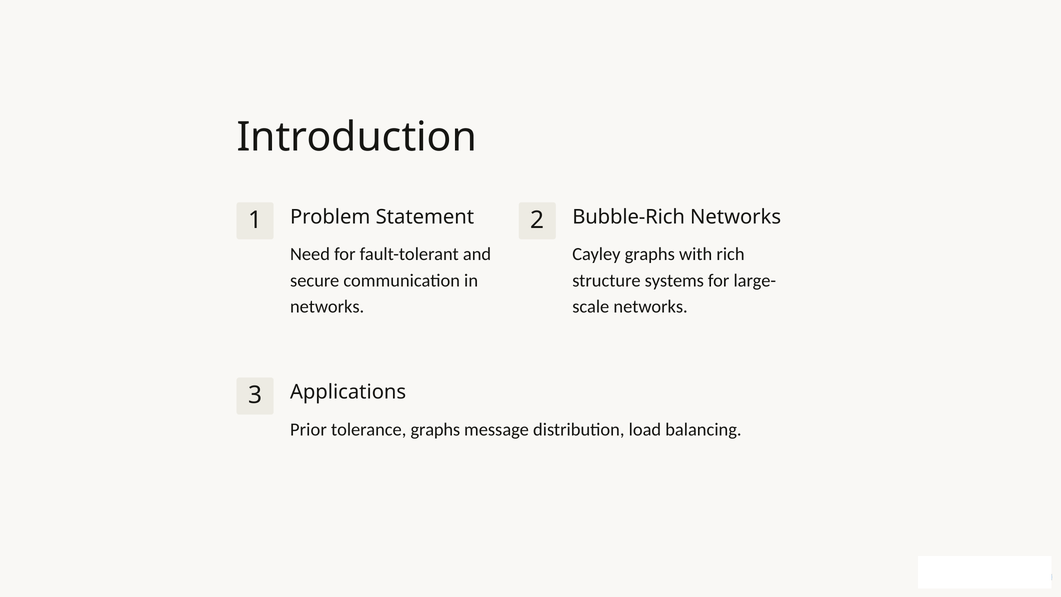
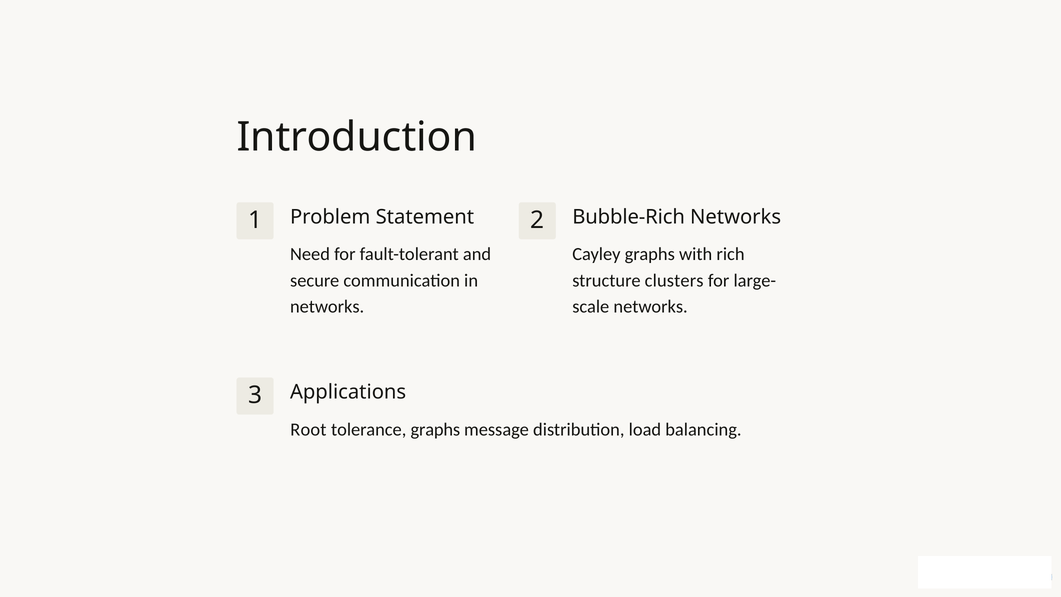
systems: systems -> clusters (674, 281)
Prior: Prior -> Root (308, 429)
